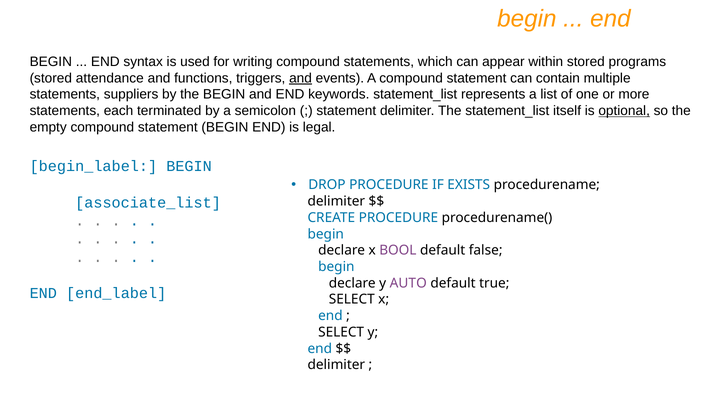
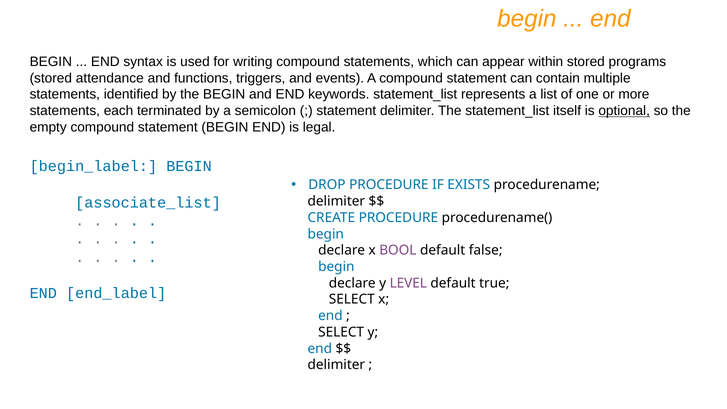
and underline: present -> none (301, 78)
suppliers: suppliers -> identified (131, 94)
AUTO: AUTO -> LEVEL (408, 283)
